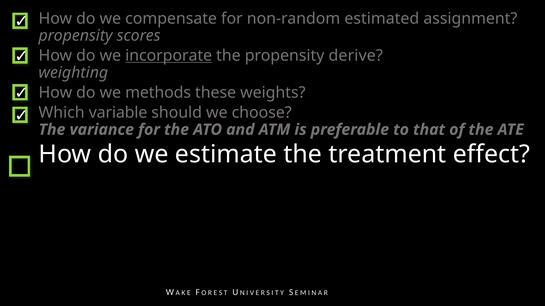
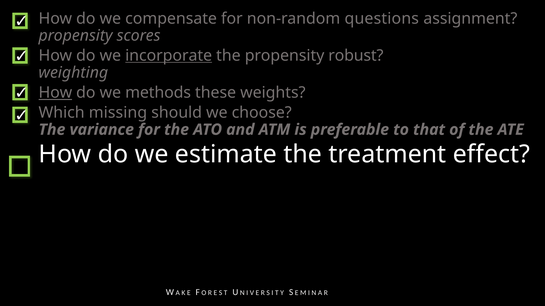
estimated: estimated -> questions (382, 19)
derive: derive -> robust (356, 56)
How underline: none -> present (55, 93)
variable: variable -> missing (118, 113)
